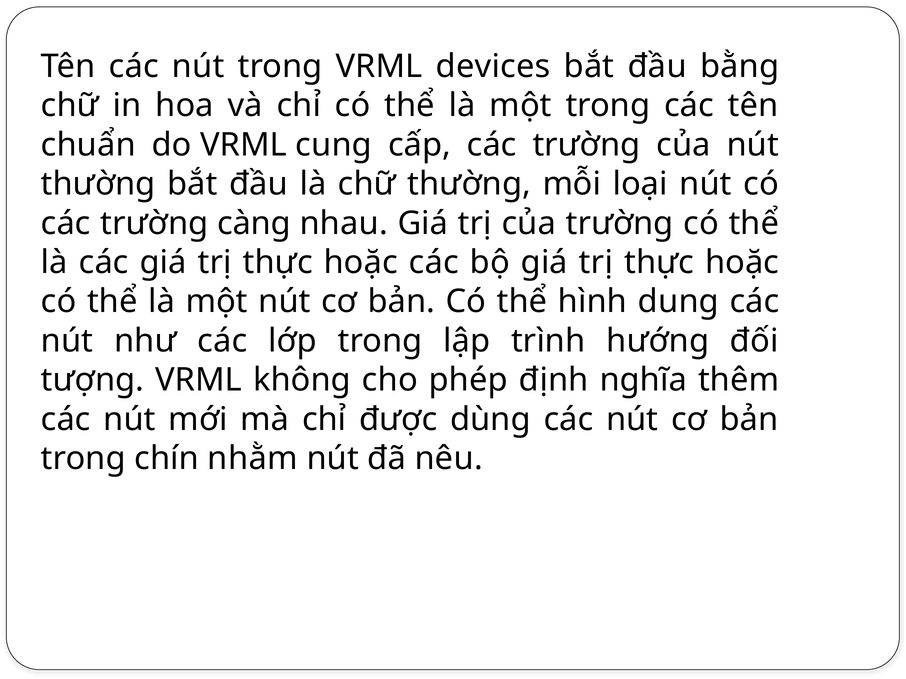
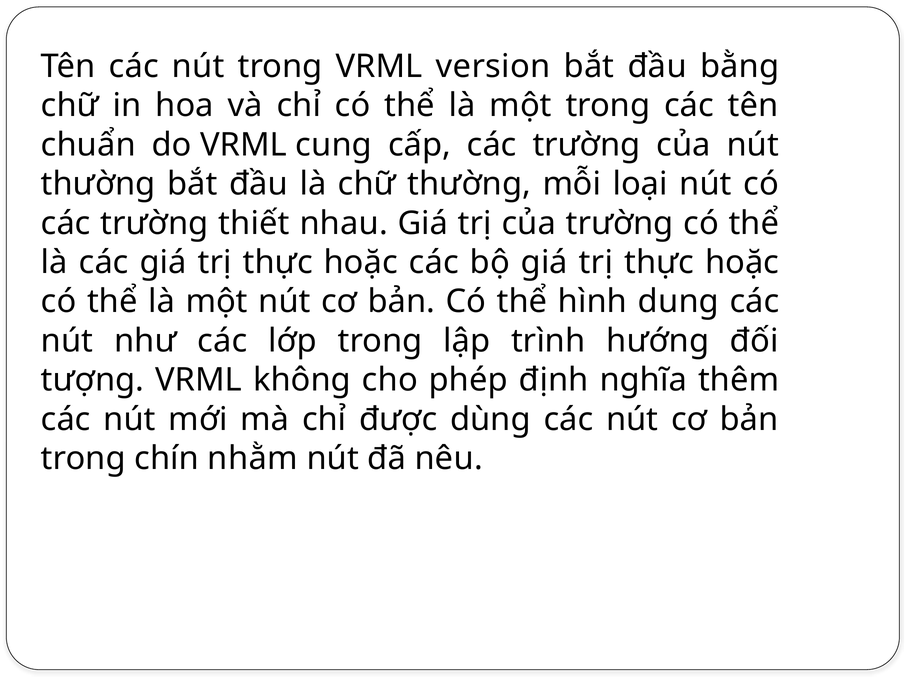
devices: devices -> version (493, 66)
càng: càng -> thiết (254, 223)
